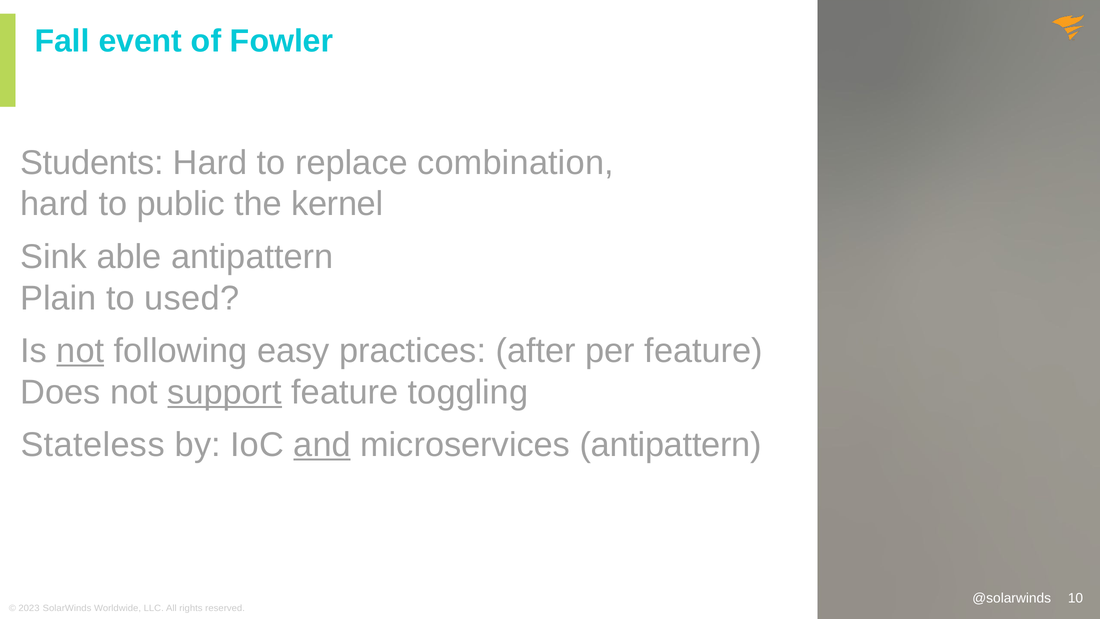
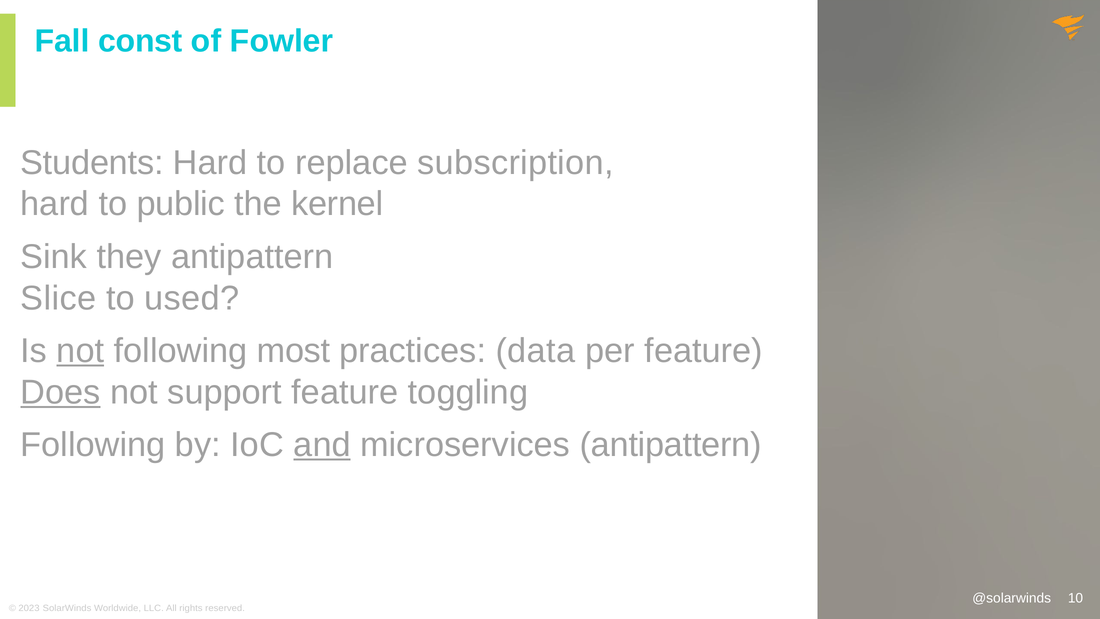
event: event -> const (141, 41)
combination: combination -> subscription (515, 163)
able: able -> they (129, 257)
Plain: Plain -> Slice (58, 298)
easy: easy -> most (293, 351)
after: after -> data (535, 351)
Does underline: none -> present (60, 392)
support underline: present -> none (225, 392)
Stateless: Stateless -> Following (93, 445)
